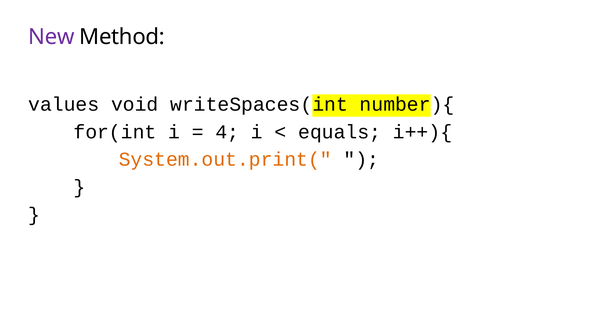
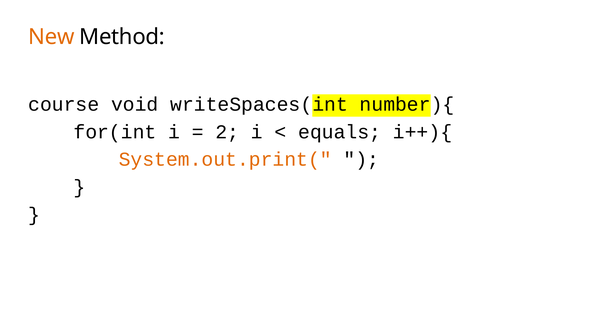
New colour: purple -> orange (51, 37)
values: values -> course (64, 104)
4: 4 -> 2 (227, 132)
